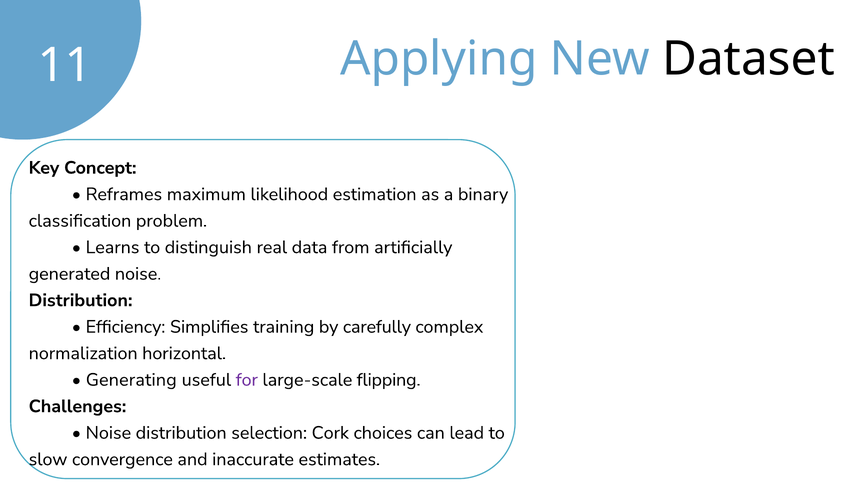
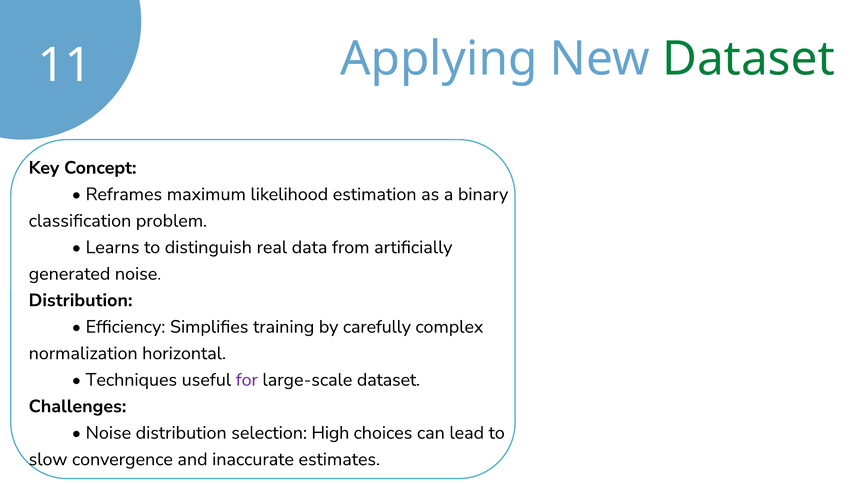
Dataset colour: black -> green (749, 59)
Generating: Generating -> Techniques (131, 380)
large-scale flipping: flipping -> dataset (389, 380)
Cork: Cork -> High (330, 433)
